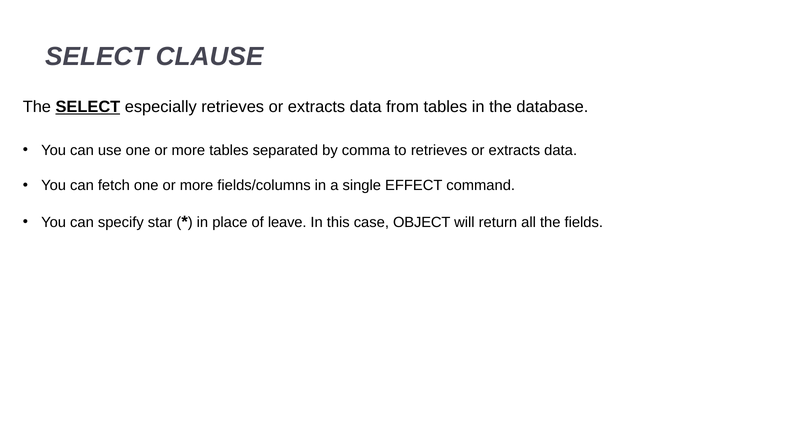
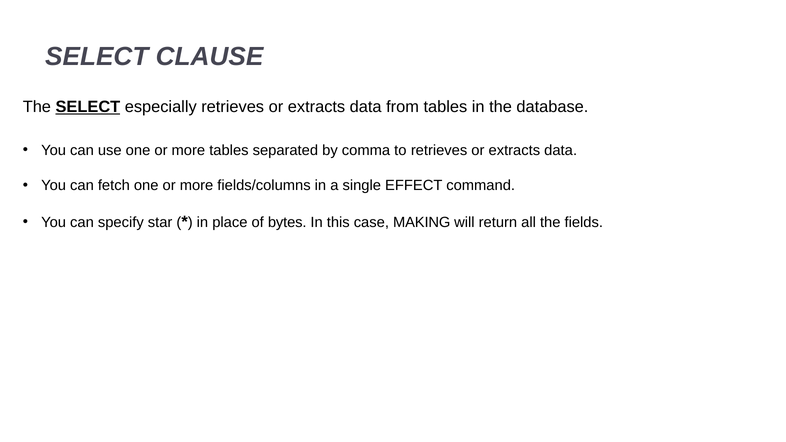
leave: leave -> bytes (287, 223)
OBJECT: OBJECT -> MAKING (422, 223)
